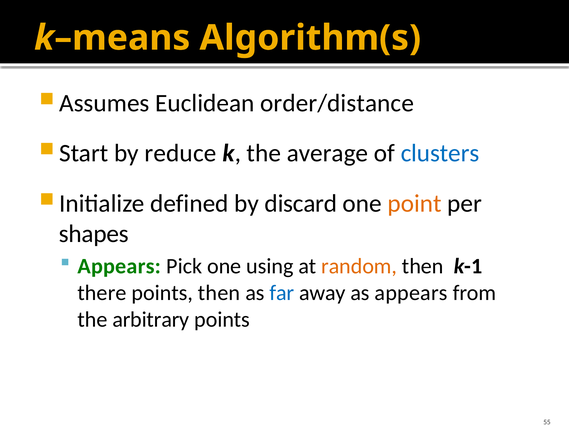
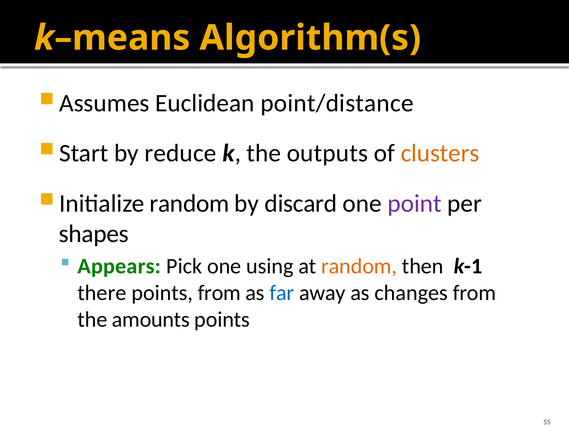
order/distance: order/distance -> point/distance (337, 103)
average: average -> outputs (327, 154)
clusters colour: blue -> orange (440, 154)
defined: defined -> random (189, 204)
point colour: orange -> purple (415, 204)
points then: then -> from (219, 293)
as appears: appears -> changes (411, 293)
arbitrary: arbitrary -> amounts (151, 320)
